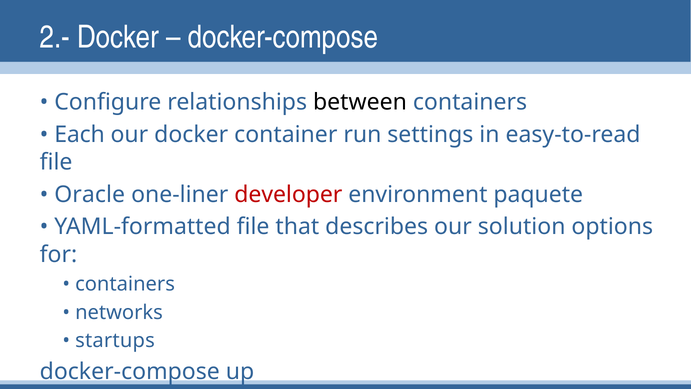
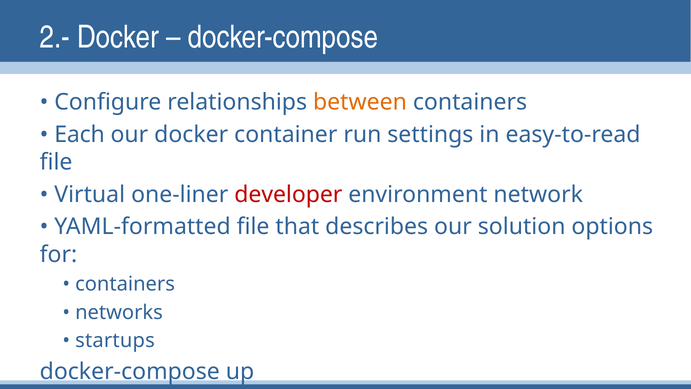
between colour: black -> orange (360, 102)
Oracle: Oracle -> Virtual (90, 194)
paquete: paquete -> network (538, 194)
